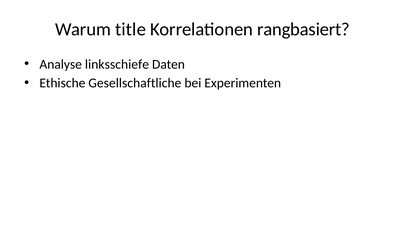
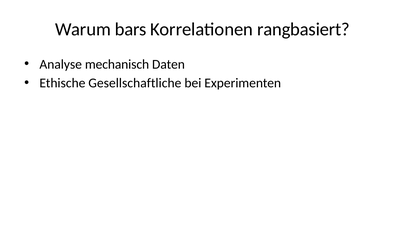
title: title -> bars (131, 29)
linksschiefe: linksschiefe -> mechanisch (117, 64)
